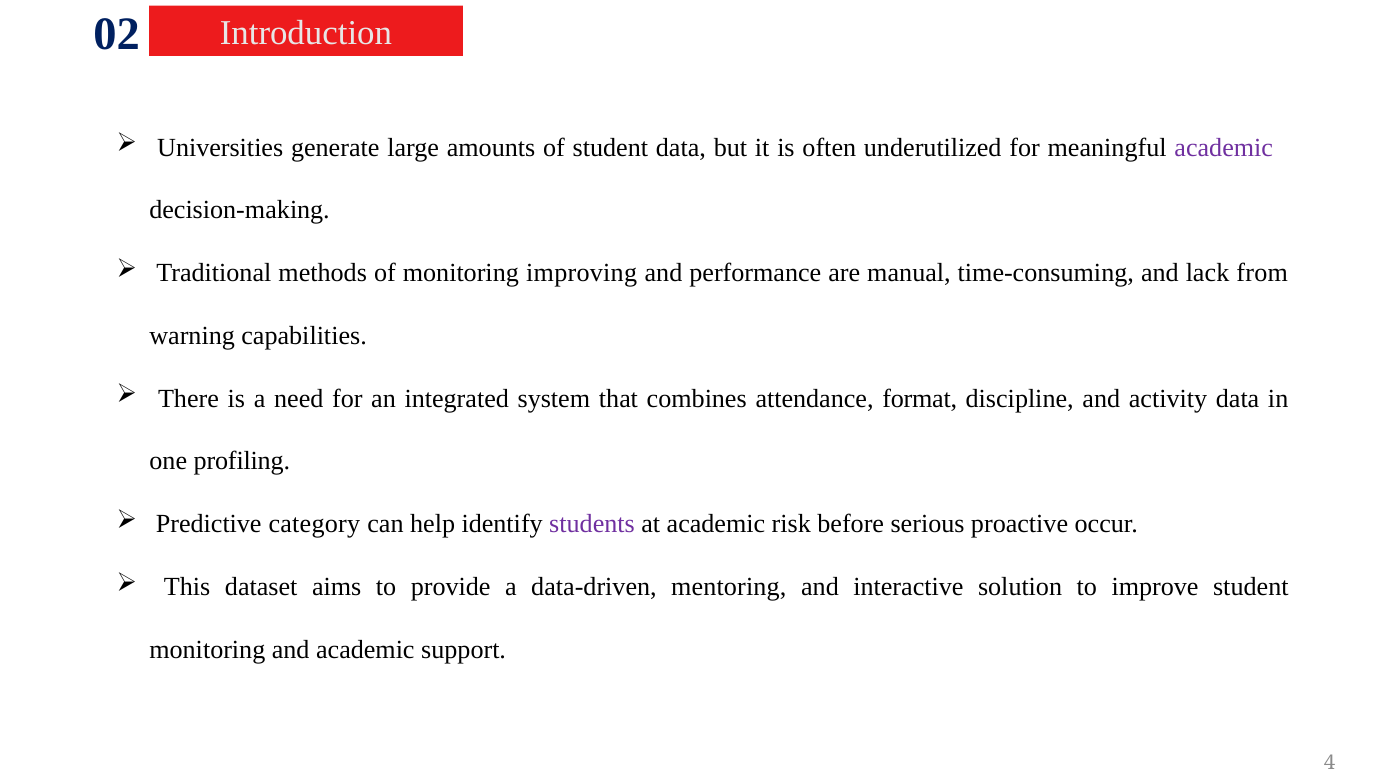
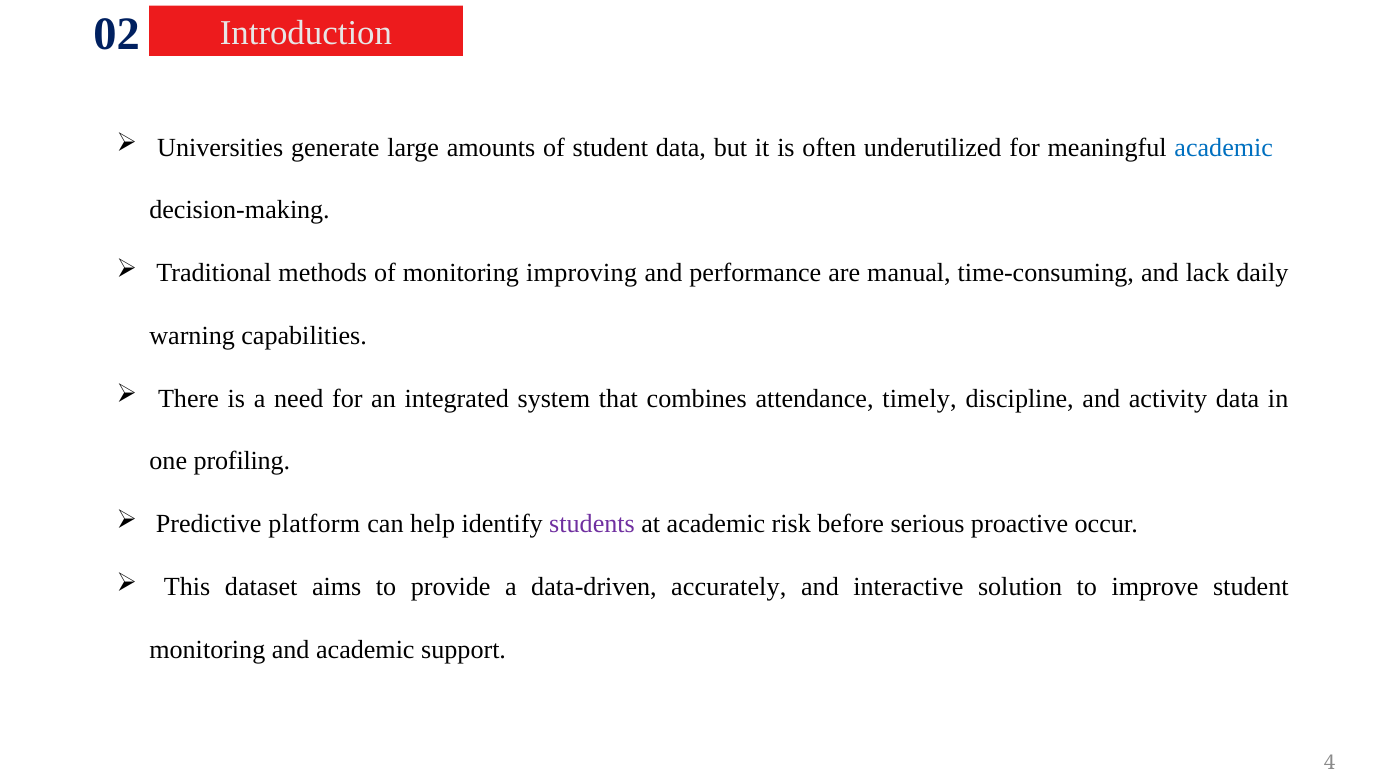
academic colour: purple -> blue (1224, 148)
from: from -> daily (1262, 273)
format: format -> timely (920, 399)
category: category -> platform (314, 524)
mentoring: mentoring -> accurately (729, 587)
